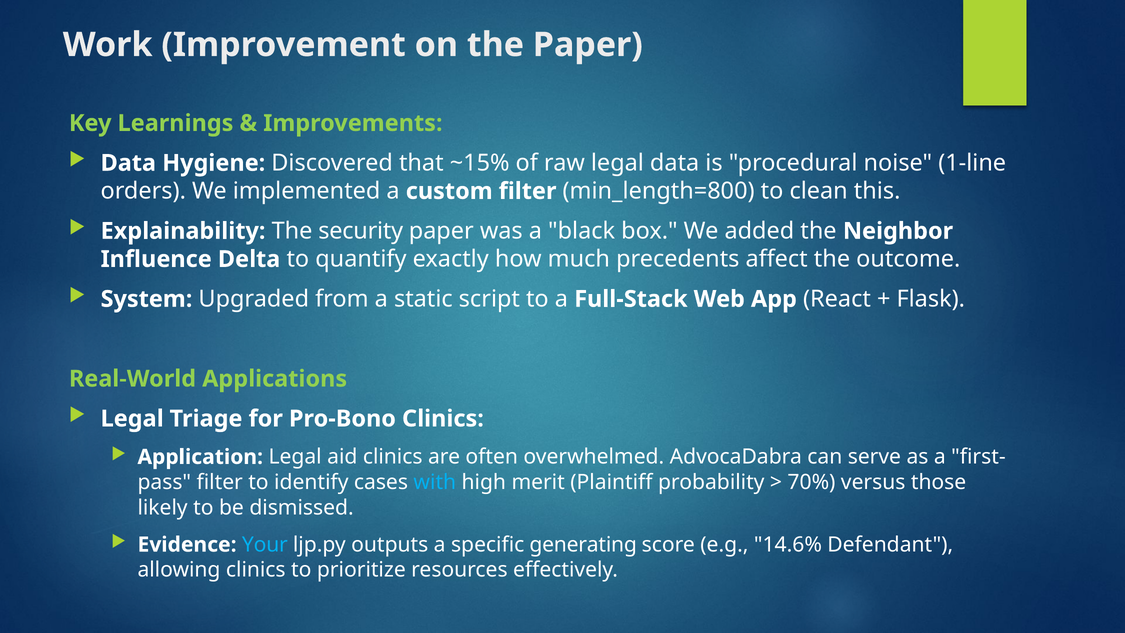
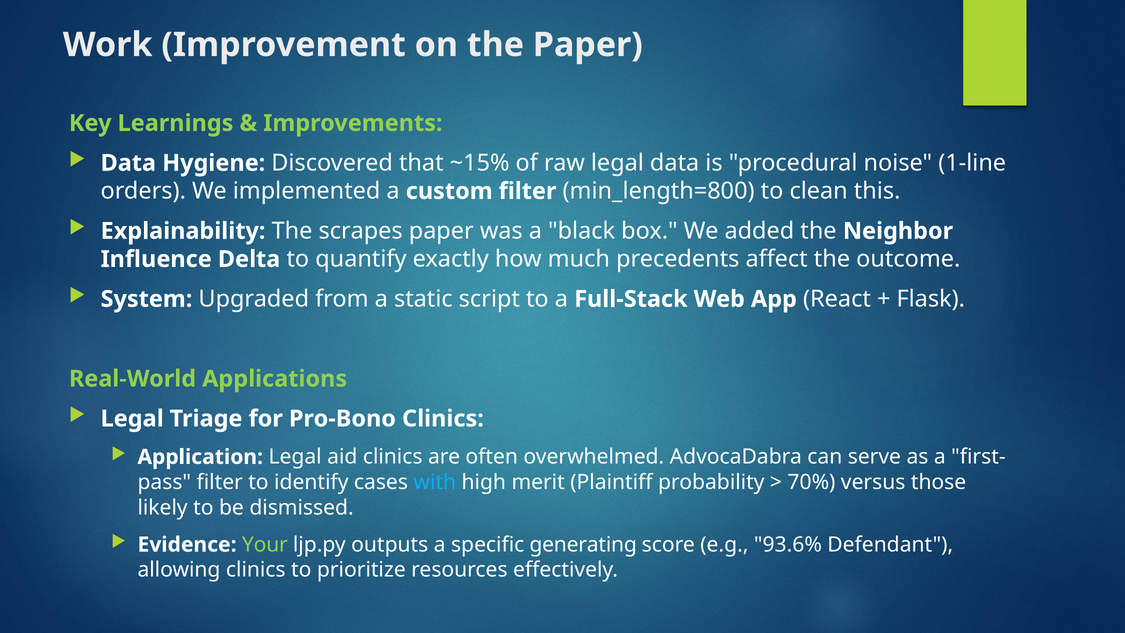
security: security -> scrapes (361, 231)
Your colour: light blue -> light green (265, 545)
14.6%: 14.6% -> 93.6% (788, 545)
